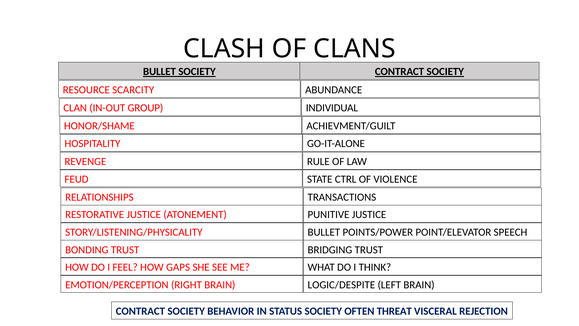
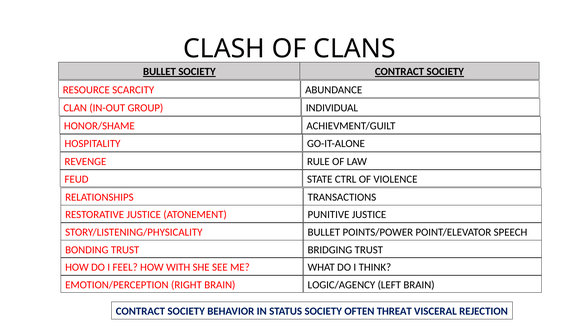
GAPS: GAPS -> WITH (178, 267)
LOGIC/DESPITE: LOGIC/DESPITE -> LOGIC/AGENCY (341, 284)
